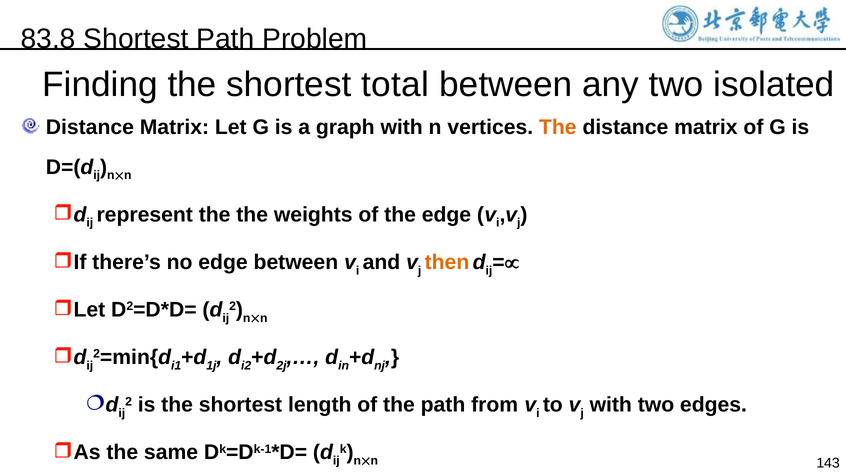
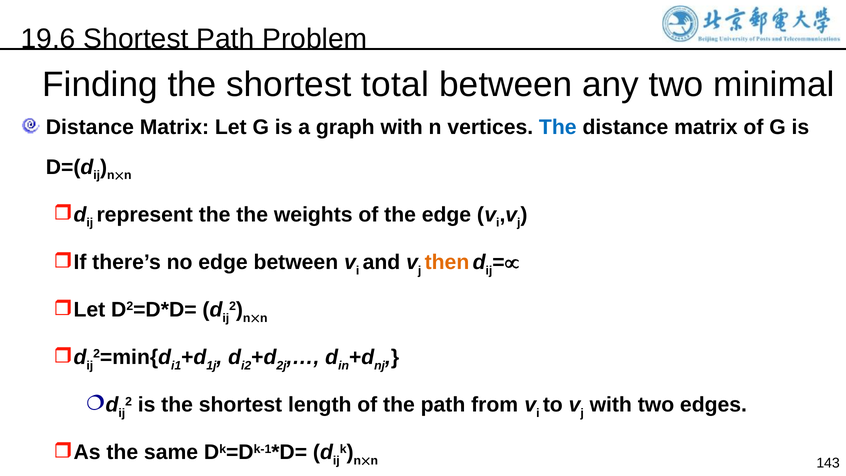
83.8: 83.8 -> 19.6 (48, 39)
isolated: isolated -> minimal (774, 84)
The colour: orange -> blue (558, 127)
